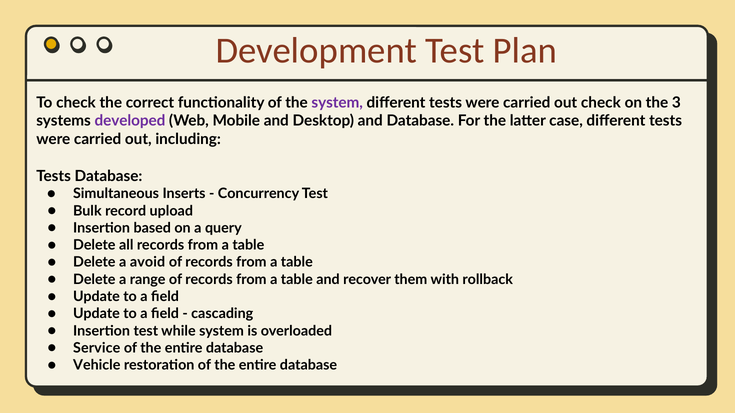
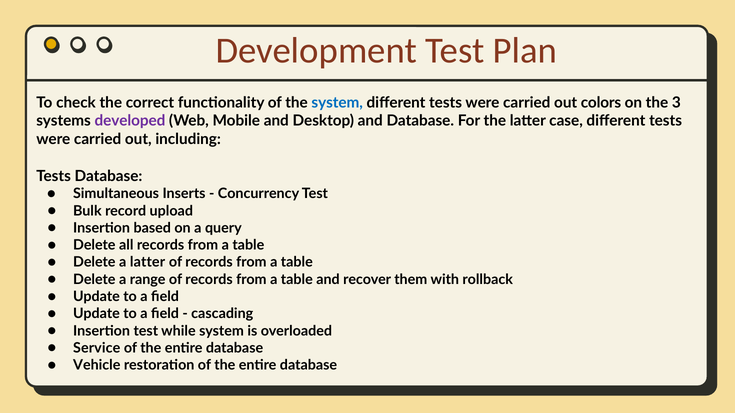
system colour: purple -> blue (337, 103)
out check: check -> colors (601, 103)
a avoid: avoid -> latter (148, 263)
